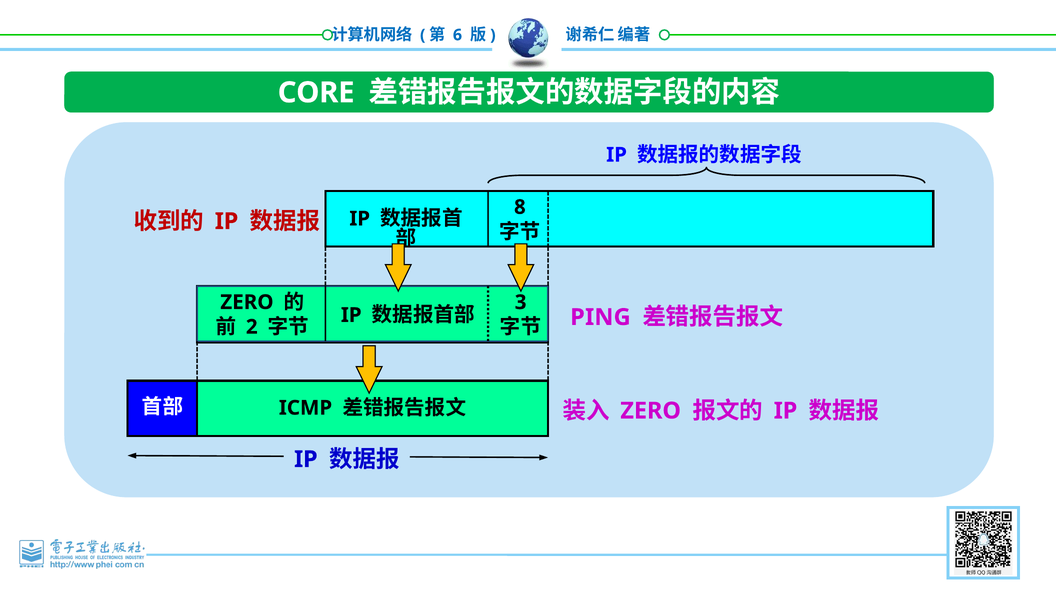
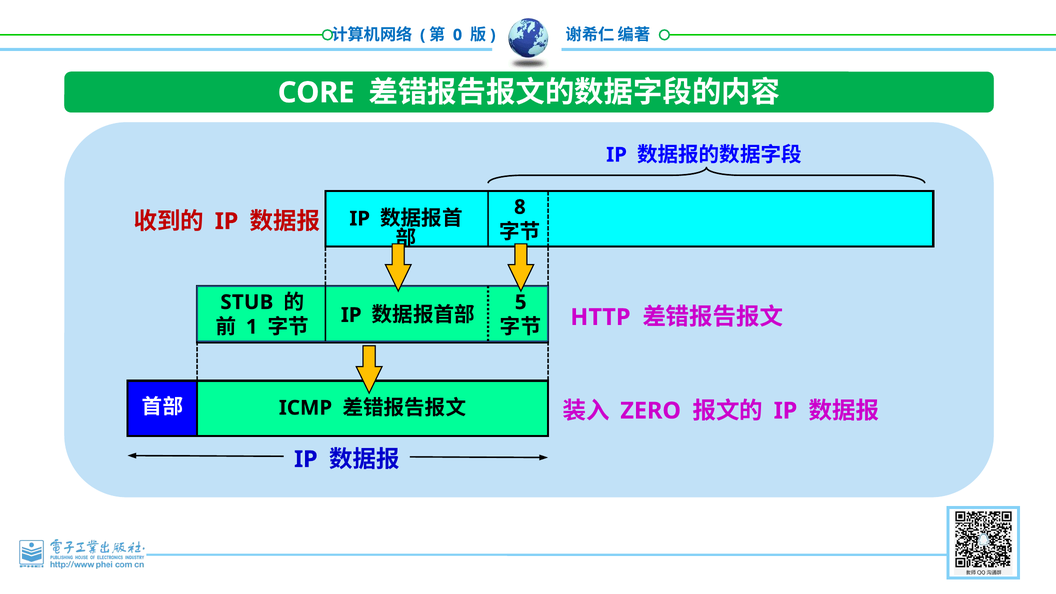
6: 6 -> 0 (457, 35)
ZERO: ZERO -> STUB (247, 302)
3: 3 -> 5 (521, 302)
PING: PING -> HTTP (600, 317)
2: 2 -> 1 (252, 327)
